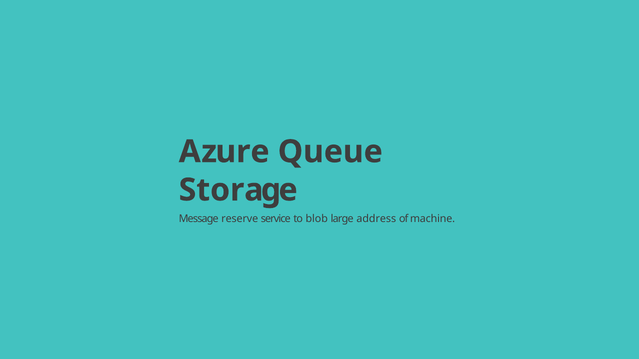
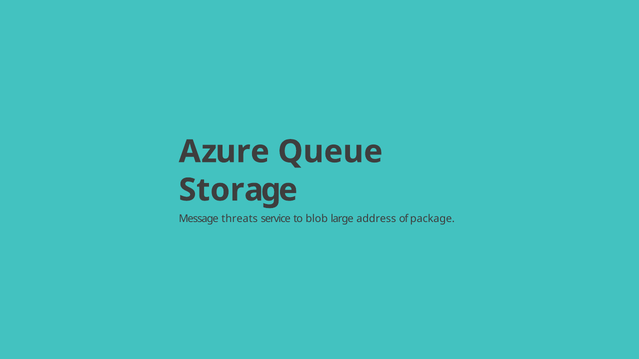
reserve: reserve -> threats (240, 219)
machine: machine -> package (432, 219)
